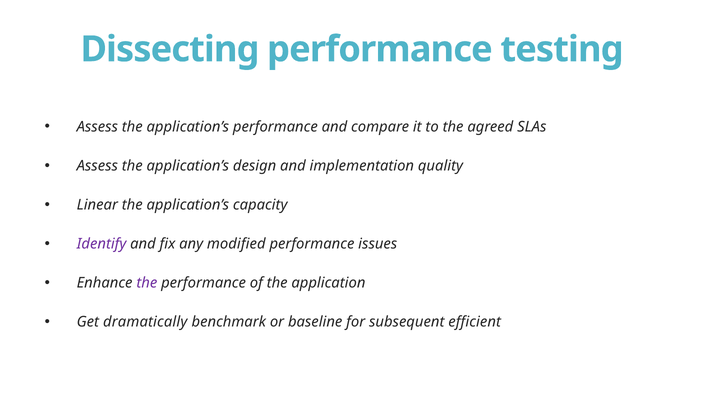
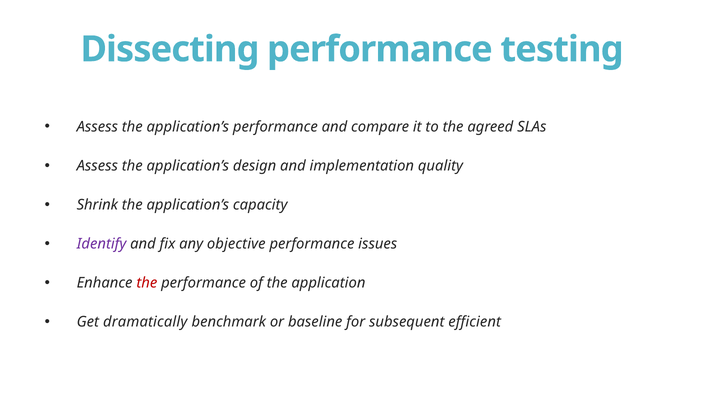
Linear: Linear -> Shrink (97, 205)
modified: modified -> objective (236, 244)
the colour: purple -> red (147, 283)
